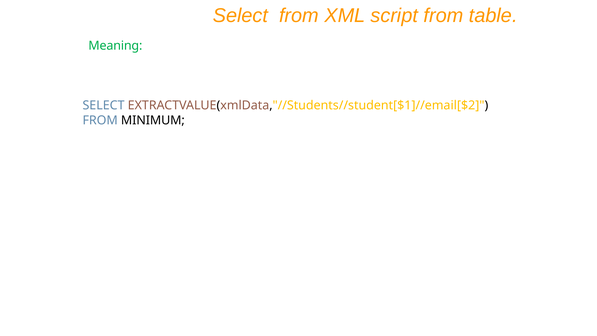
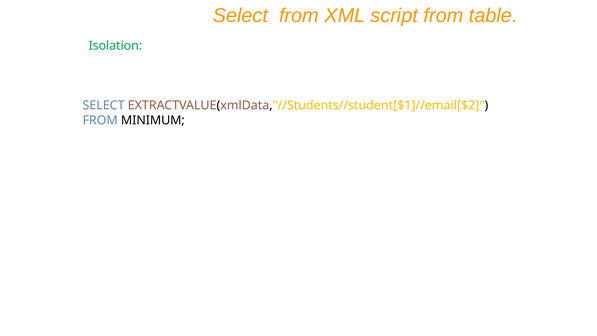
Meaning: Meaning -> Isolation (115, 46)
